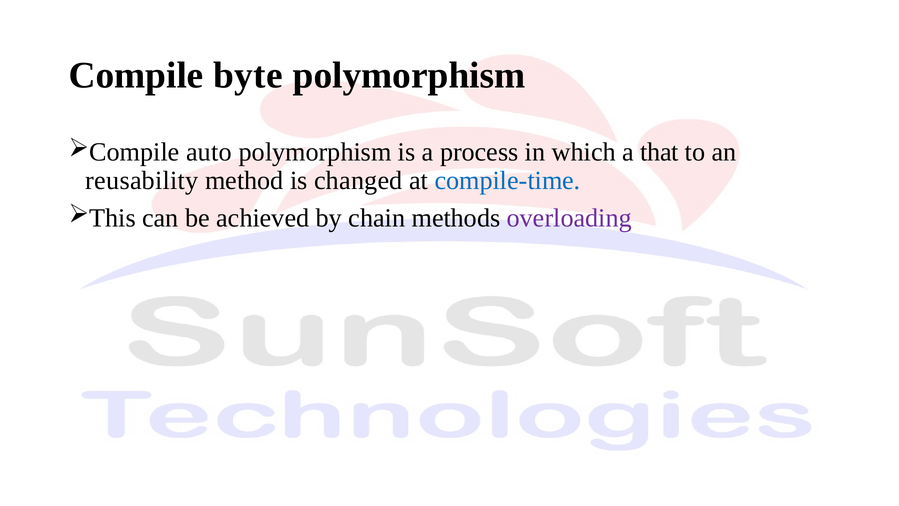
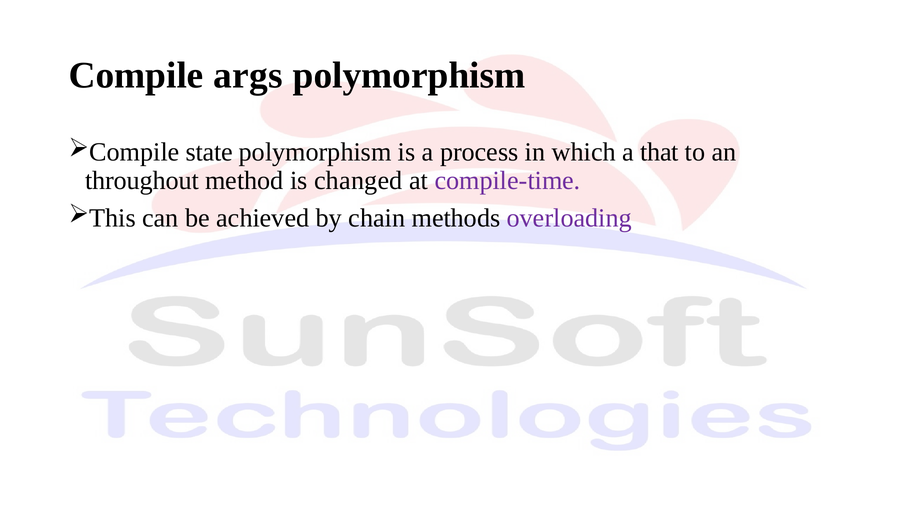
byte: byte -> args (248, 76)
auto: auto -> state (209, 152)
reusability: reusability -> throughout (142, 180)
compile-time colour: blue -> purple (508, 180)
